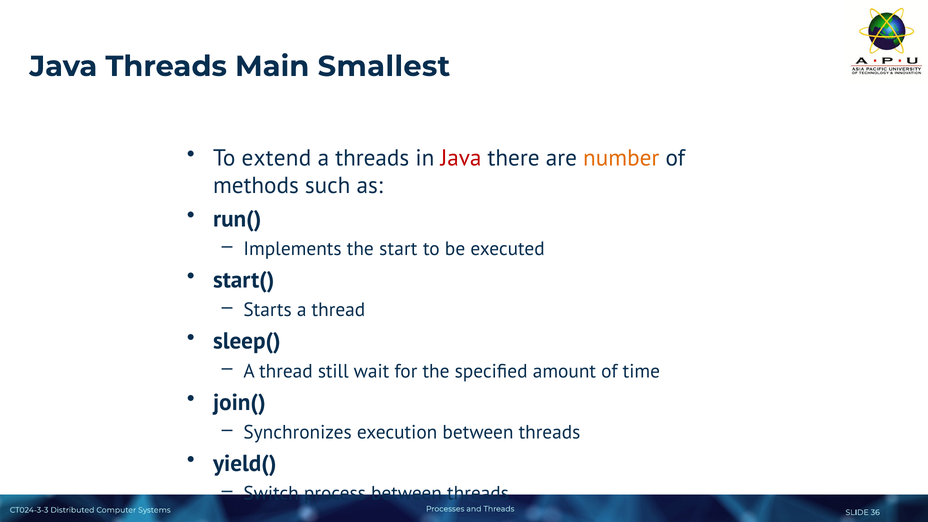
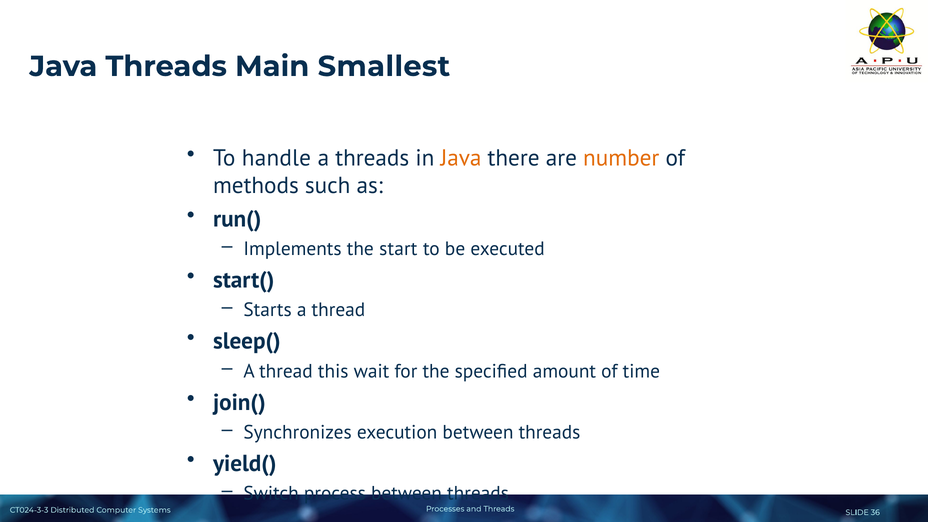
extend: extend -> handle (276, 158)
Java colour: red -> orange (461, 158)
still: still -> this (333, 371)
